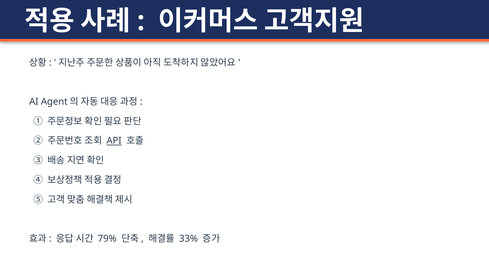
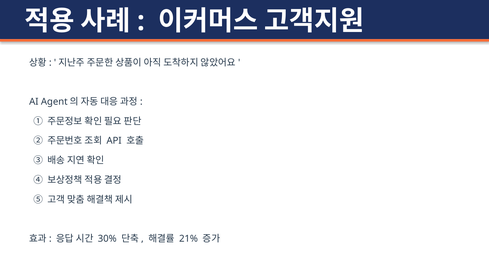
API underline: present -> none (114, 141)
79%: 79% -> 30% (107, 239)
33%: 33% -> 21% (188, 239)
